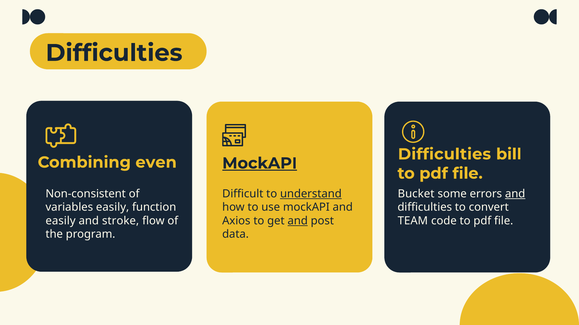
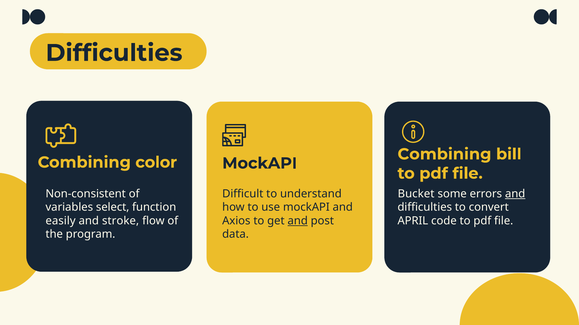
Difficulties: Difficulties -> Combining (444, 154)
even: even -> color (156, 163)
MockAPI underline: present -> none (260, 164)
understand underline: present -> none (311, 194)
variables easily: easily -> select (113, 208)
TEAM: TEAM -> APRIL (413, 221)
